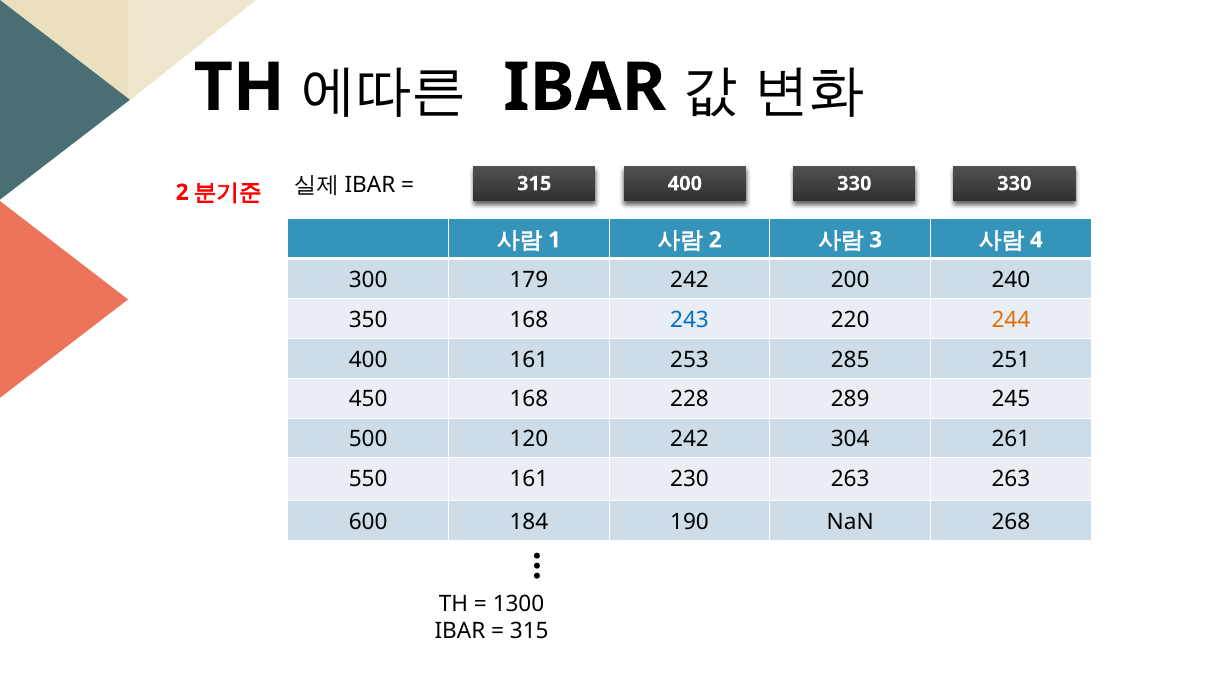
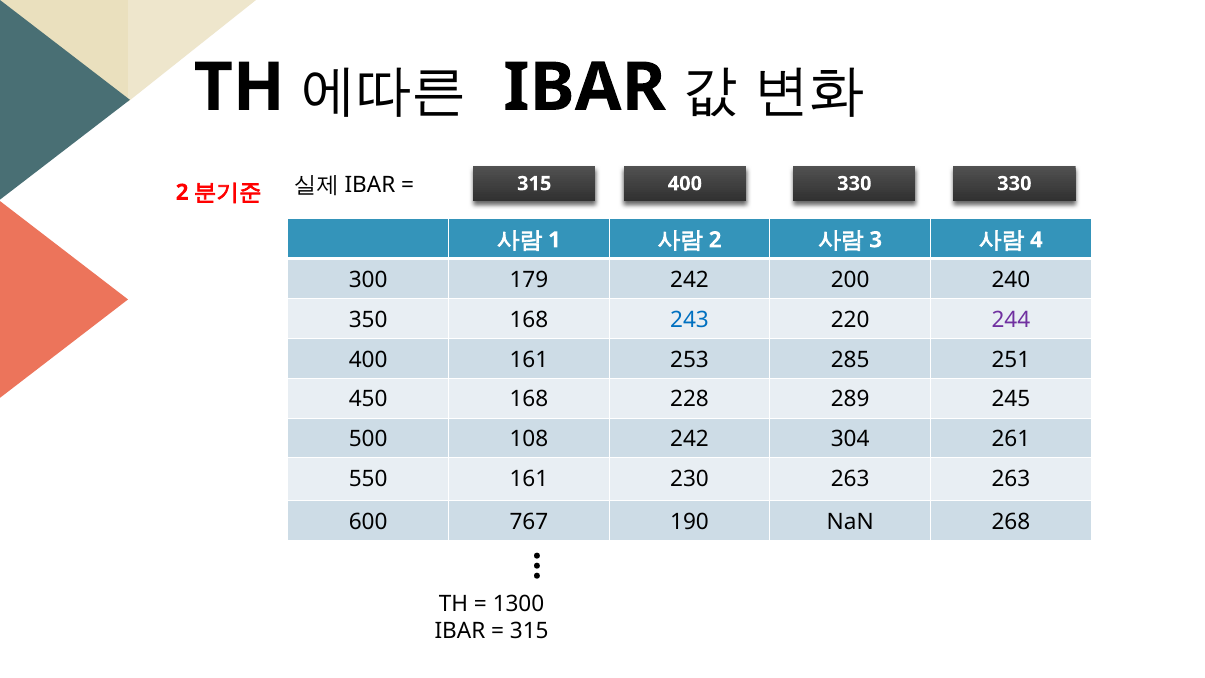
244 colour: orange -> purple (1011, 320)
120: 120 -> 108 (529, 439)
184: 184 -> 767 (529, 522)
